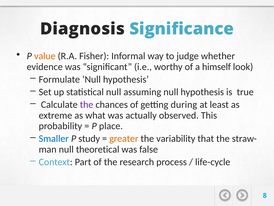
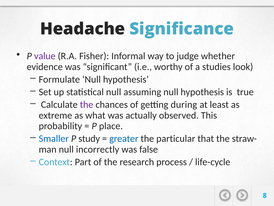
Diagnosis: Diagnosis -> Headache (83, 29)
value colour: orange -> purple (45, 56)
himself: himself -> studies (216, 67)
greater colour: orange -> blue (124, 138)
variability: variability -> particular (176, 138)
theoretical: theoretical -> incorrectly (98, 149)
